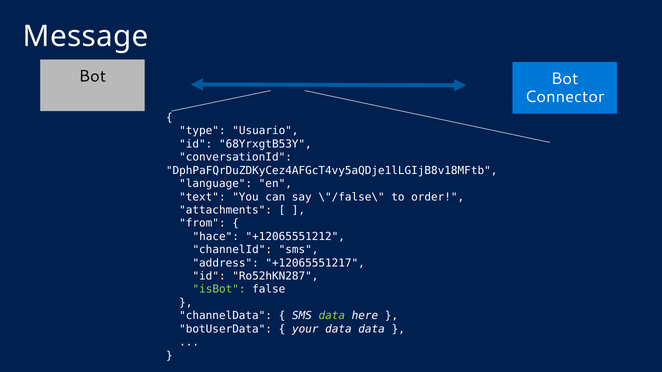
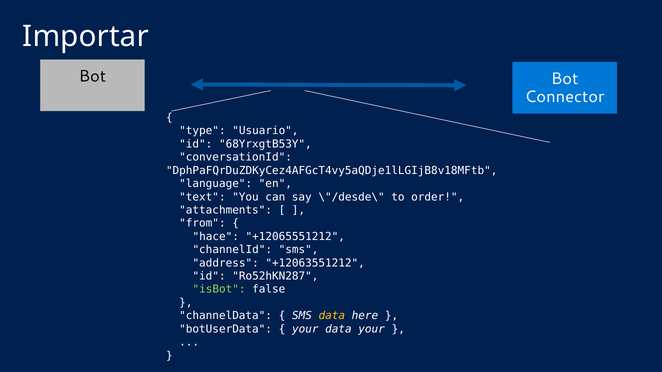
Message: Message -> Importar (86, 36)
\"/false\: \"/false\ -> \"/desde\ (352, 197)
+12065551217: +12065551217 -> +12063551212 (315, 263)
data colour: light green -> yellow (332, 316)
data data: data -> your (372, 329)
